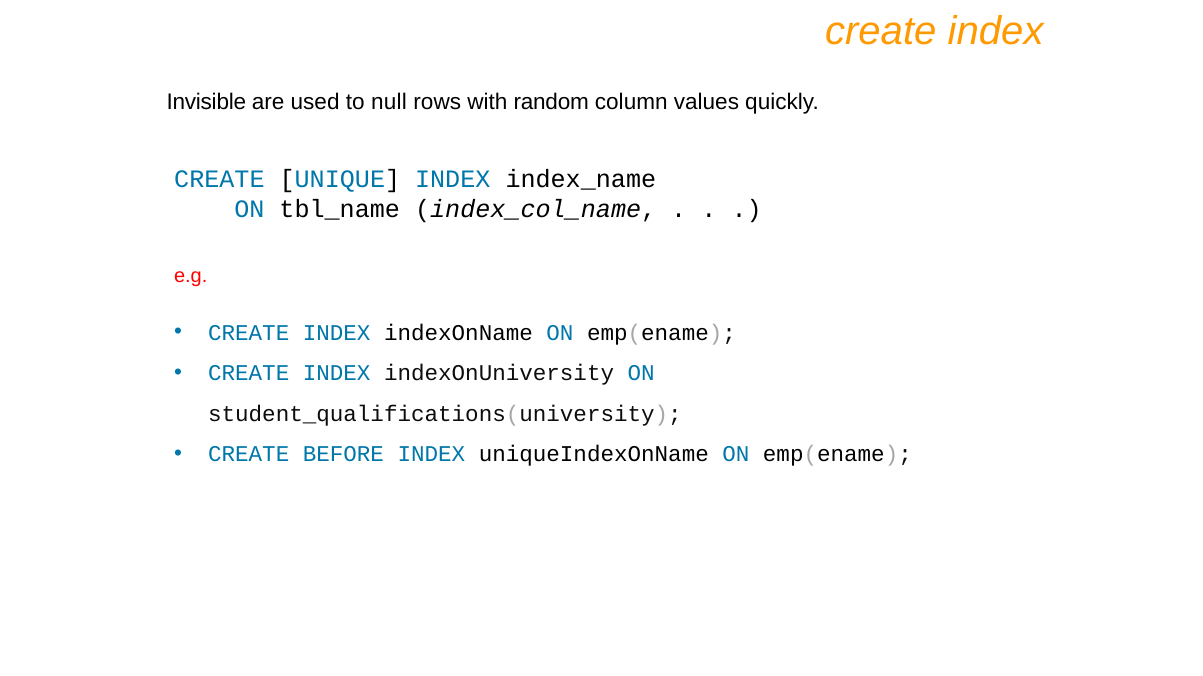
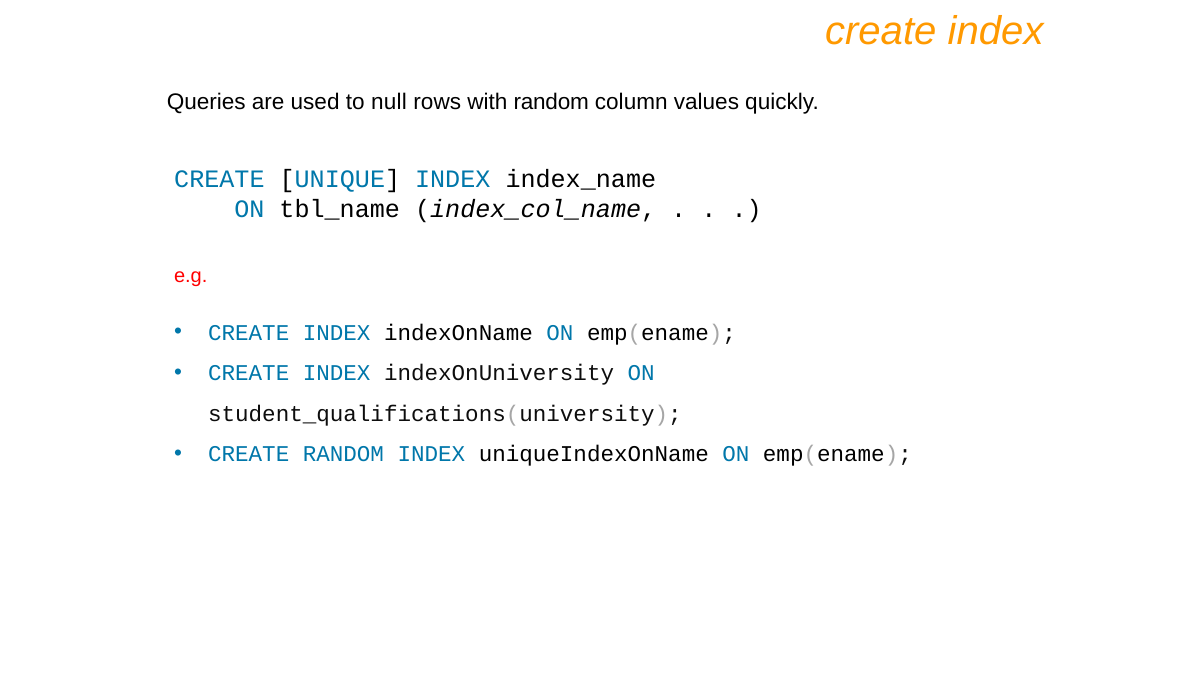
Invisible: Invisible -> Queries (206, 102)
CREATE BEFORE: BEFORE -> RANDOM (343, 455)
